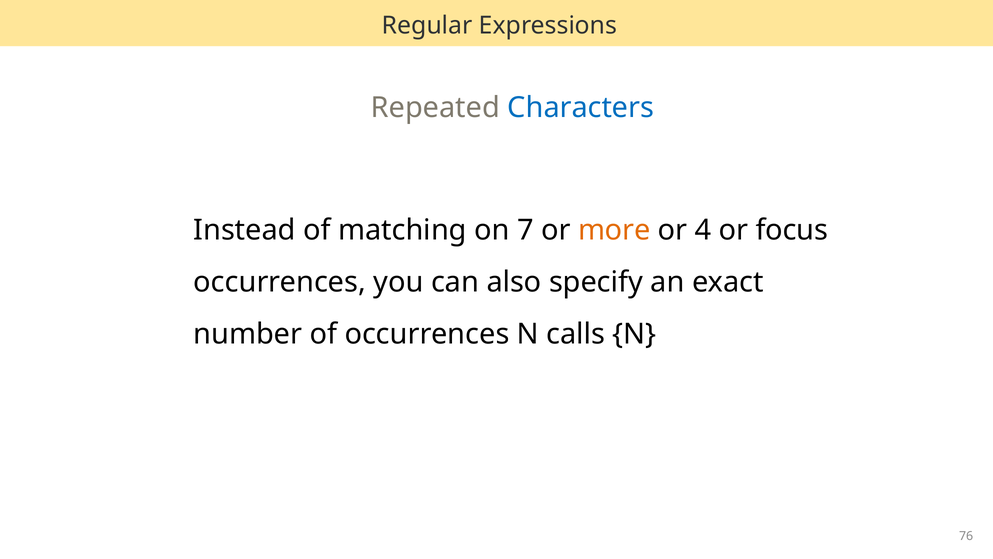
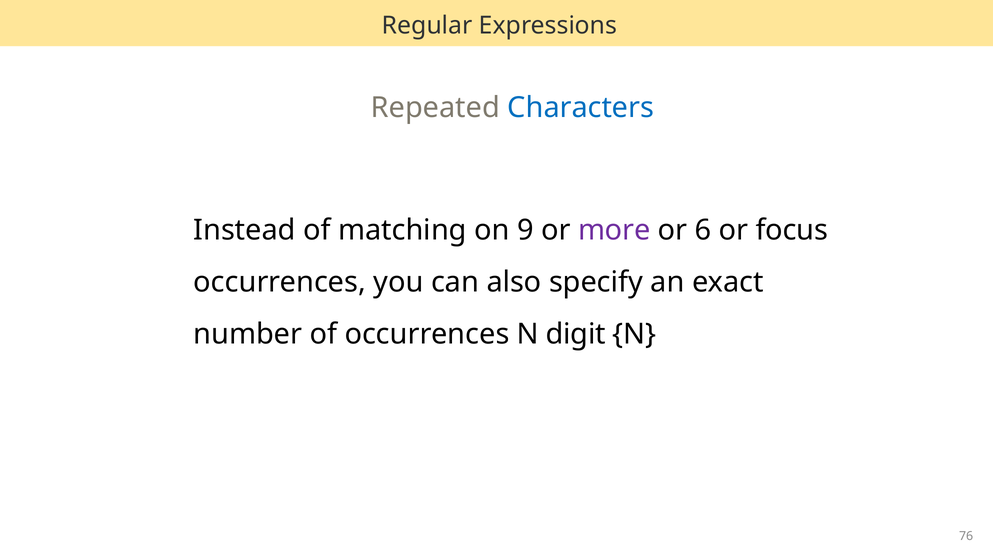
7: 7 -> 9 (525, 230)
more colour: orange -> purple (614, 230)
4: 4 -> 6 (703, 230)
calls: calls -> digit (576, 334)
